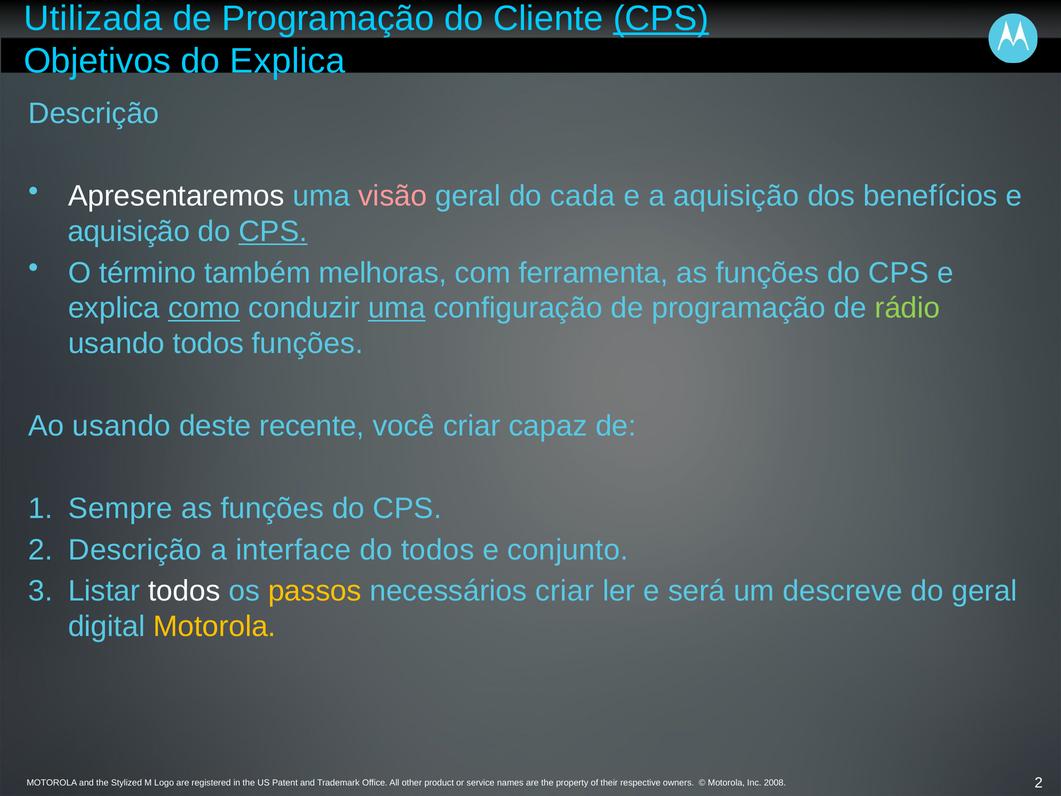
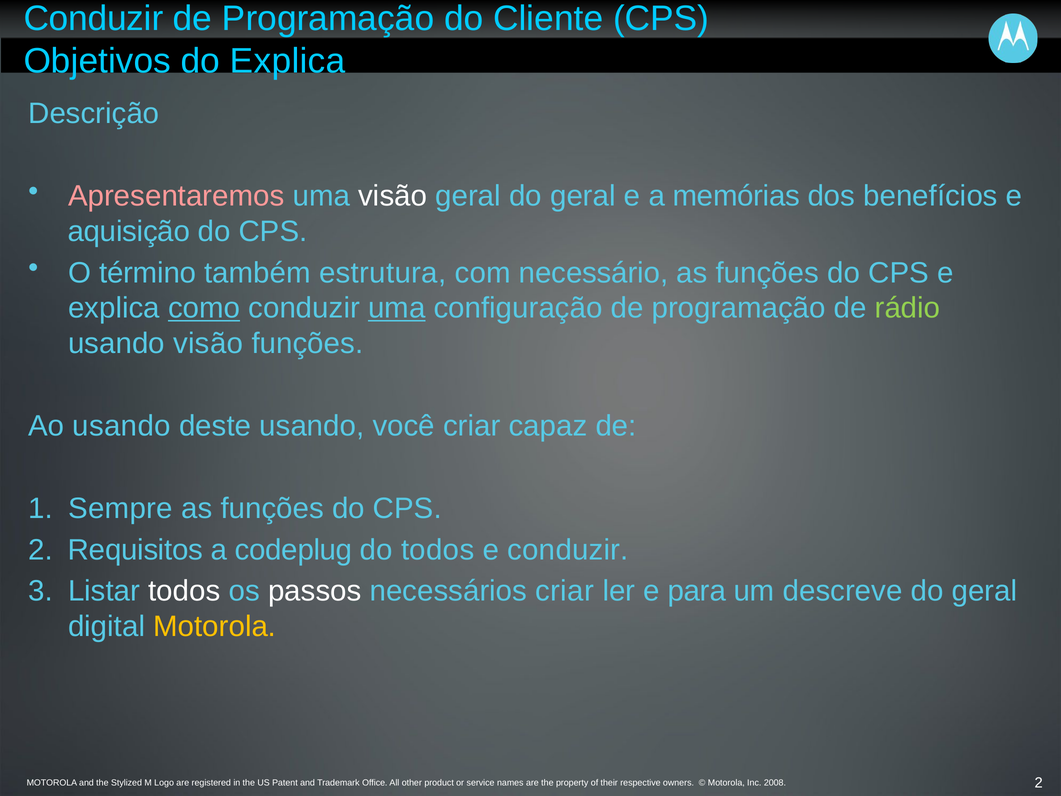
Utilizada: Utilizada -> Conduzir (93, 19)
CPS underline: present -> none (661, 19)
Apresentaremos colour: white -> pink (176, 196)
visão colour: pink -> white (393, 196)
geral do cada: cada -> geral (583, 196)
a aquisição: aquisição -> memórias (736, 196)
CPS underline: present -> none (273, 231)
melhoras: melhoras -> estrutura (383, 273)
ferramenta: ferramenta -> necessário (594, 273)
usando todos: todos -> visão (208, 343)
deste recente: recente -> usando (312, 426)
2 Descrição: Descrição -> Requisitos (135, 550)
interface: interface -> codeplug (294, 550)
e conjunto: conjunto -> conduzir (568, 550)
passos colour: yellow -> white (315, 591)
será: será -> para (697, 591)
